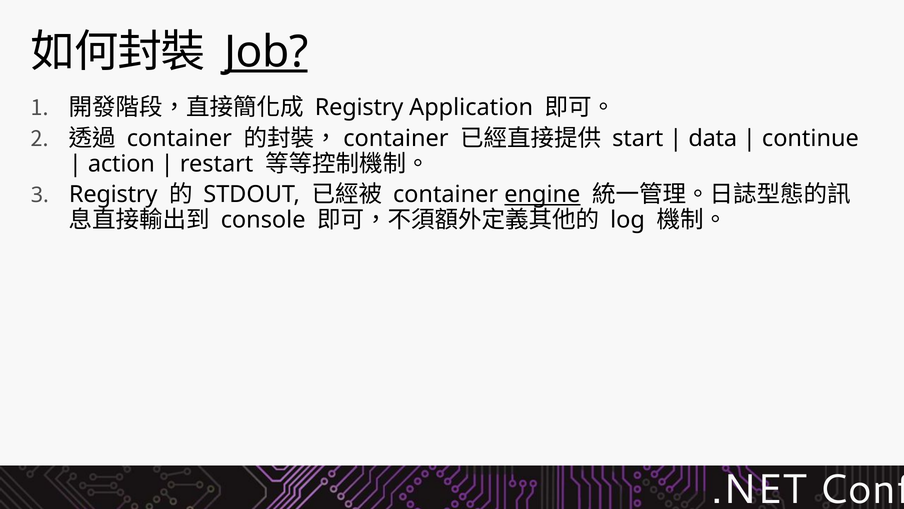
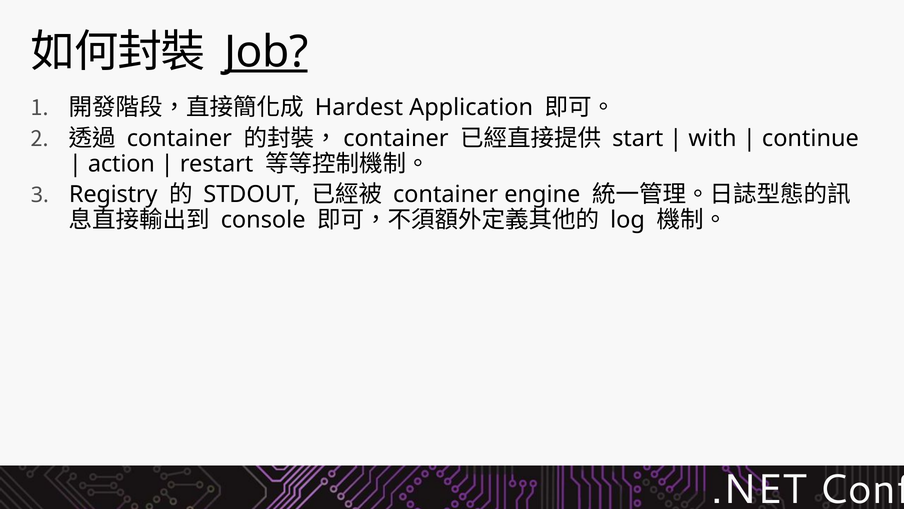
Registry: Registry -> Hardest (359, 108)
data: data -> with (713, 138)
engine underline: present -> none (542, 194)
